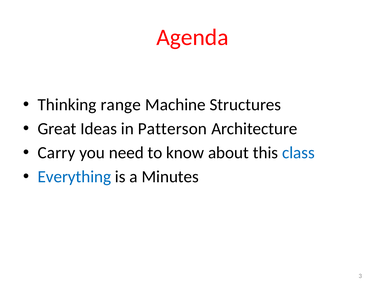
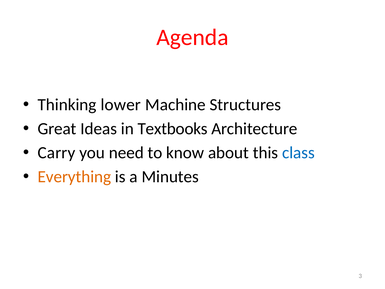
range: range -> lower (121, 105)
Patterson: Patterson -> Textbooks (173, 129)
Everything colour: blue -> orange (74, 177)
